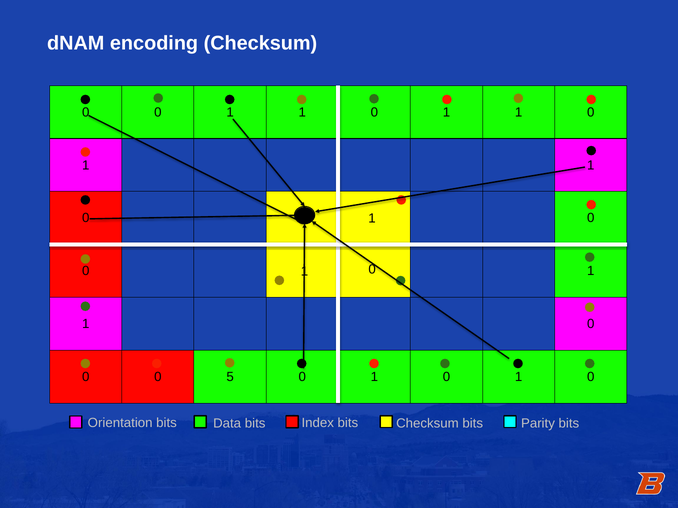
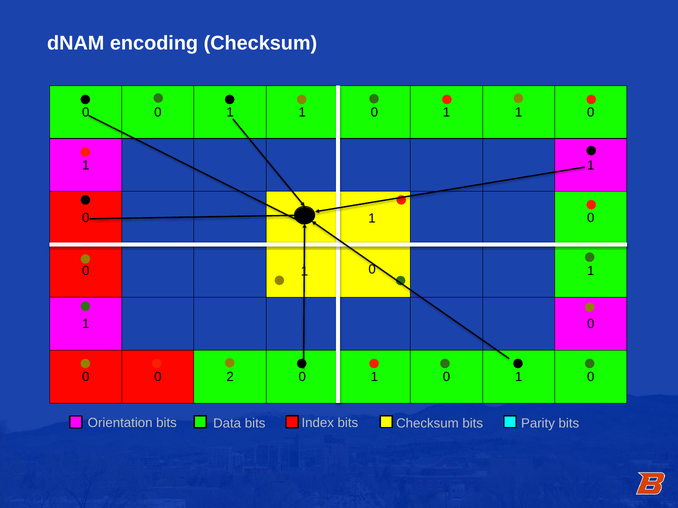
5: 5 -> 2 (230, 377)
